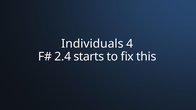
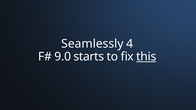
Individuals: Individuals -> Seamlessly (92, 44)
2.4: 2.4 -> 9.0 (63, 57)
this underline: none -> present (146, 57)
